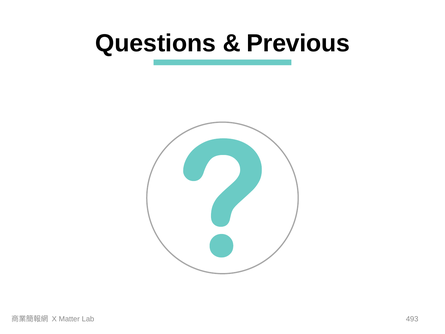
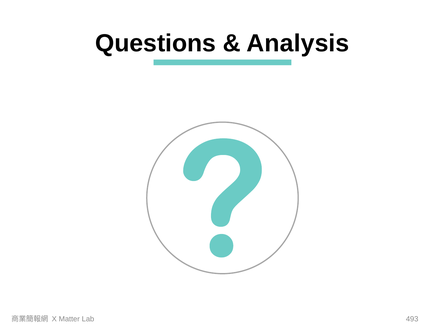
Previous: Previous -> Analysis (298, 43)
